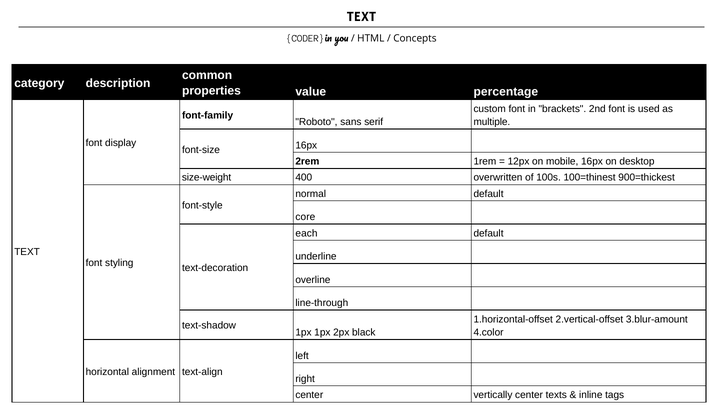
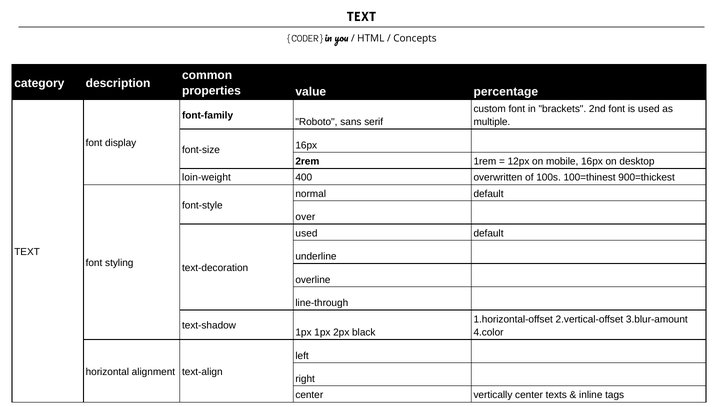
size-weight: size-weight -> loin-weight (206, 177)
core: core -> over (305, 217)
each: each -> used (306, 233)
